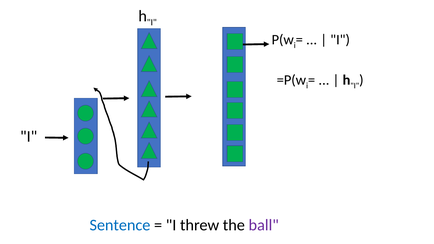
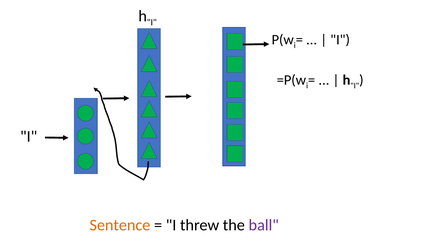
Sentence colour: blue -> orange (120, 225)
